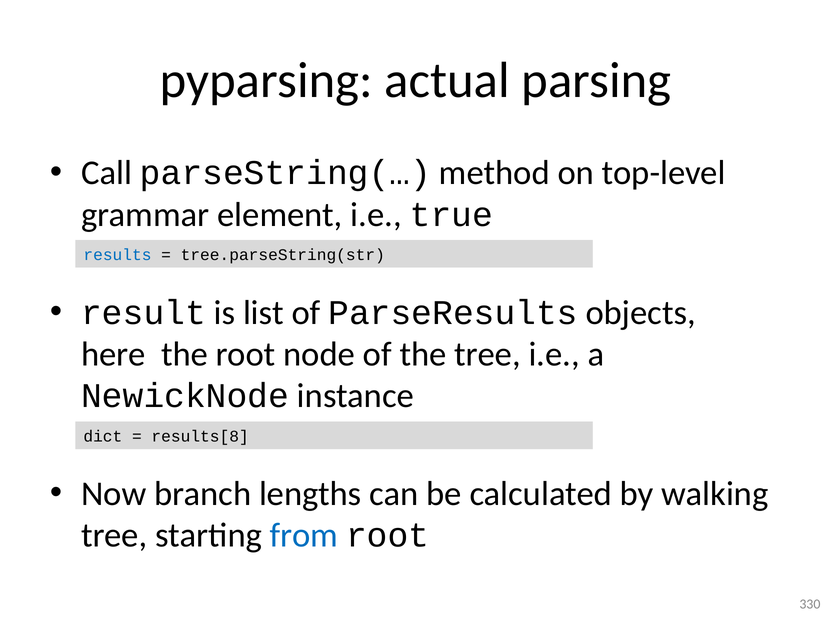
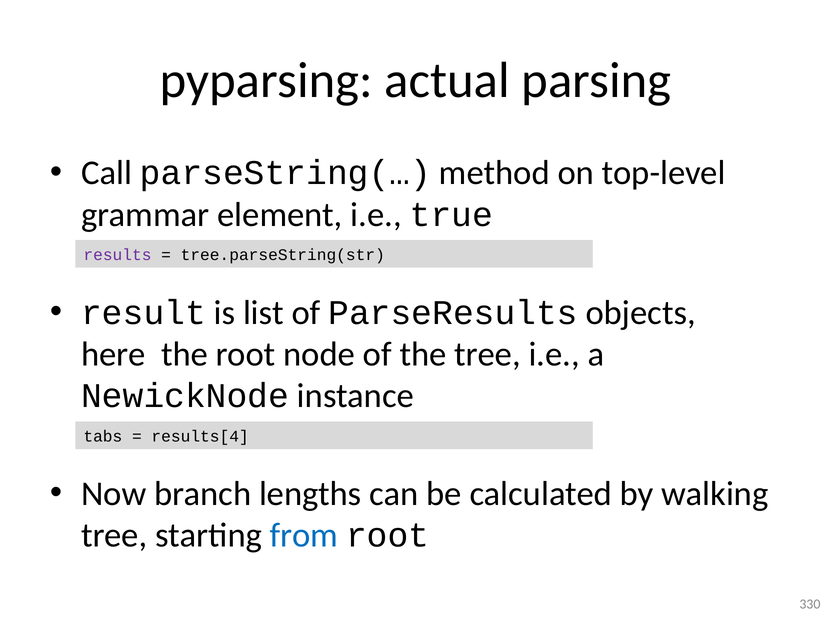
results colour: blue -> purple (117, 255)
dict: dict -> tabs (103, 437)
results[8: results[8 -> results[4 (200, 437)
